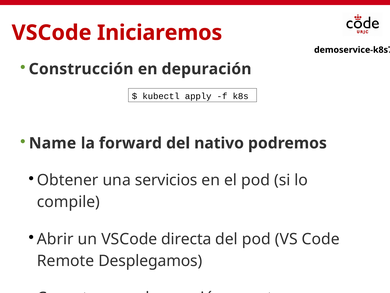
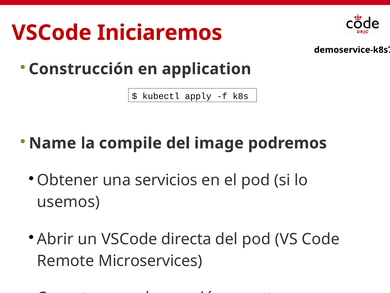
en depuración: depuración -> application (207, 69)
la forward: forward -> compile (130, 143)
nativo: nativo -> image (219, 143)
compile: compile -> usemos (68, 202)
Desplegamos: Desplegamos -> Microservices (150, 260)
